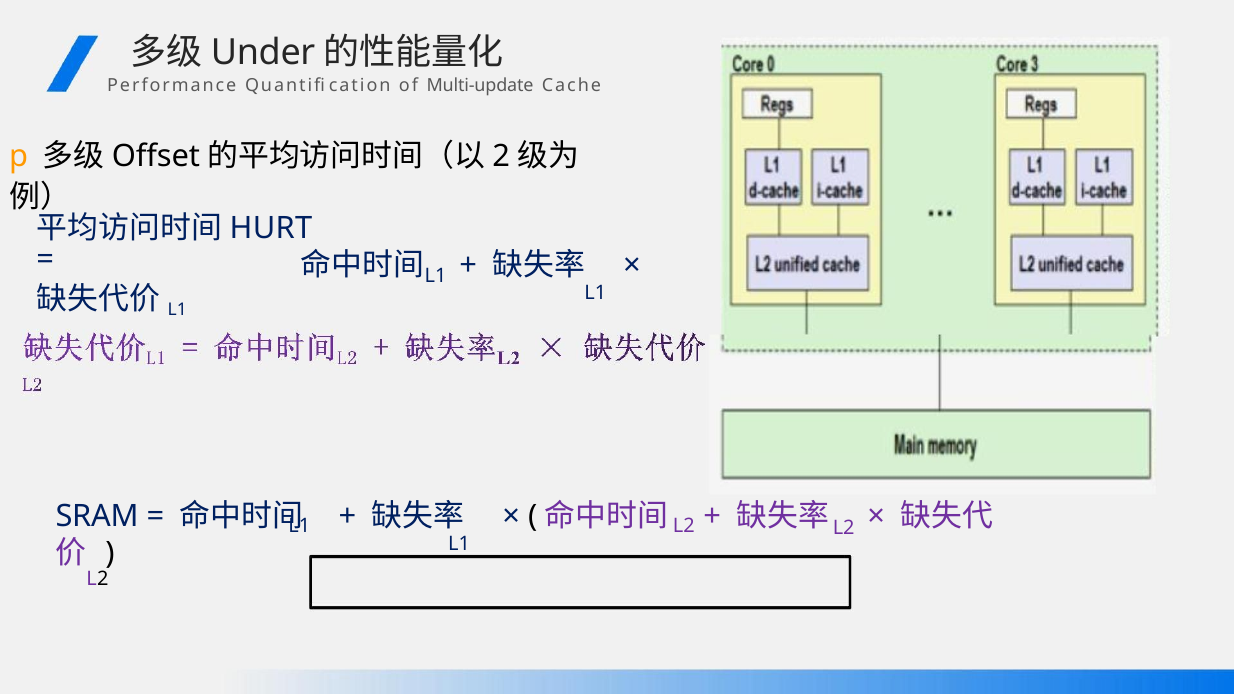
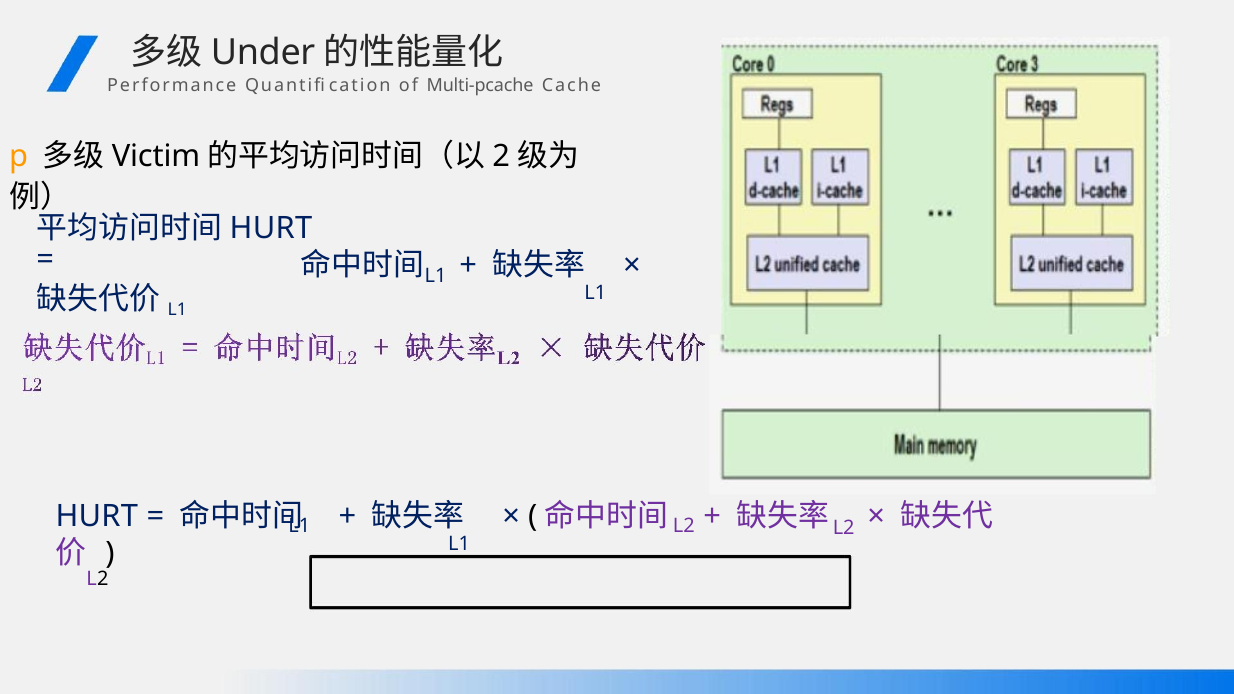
Multi-update: Multi-update -> Multi-pcache (480, 86)
Offset: Offset -> Victim (156, 156)
SRAM: SRAM -> HURT (97, 516)
